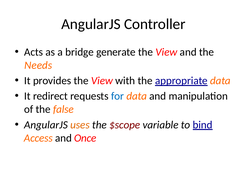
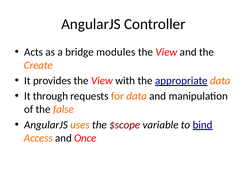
generate: generate -> modules (116, 52)
Needs: Needs -> Create (38, 65)
redirect: redirect -> through (50, 96)
for colour: blue -> orange (117, 96)
